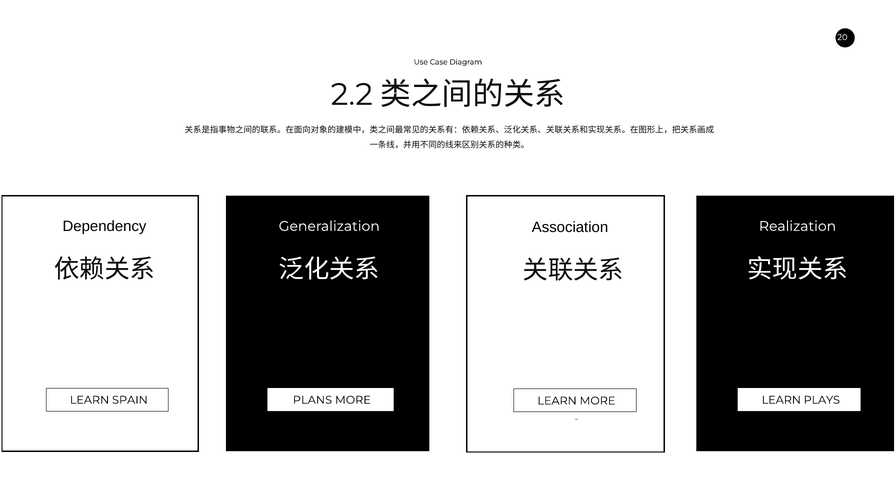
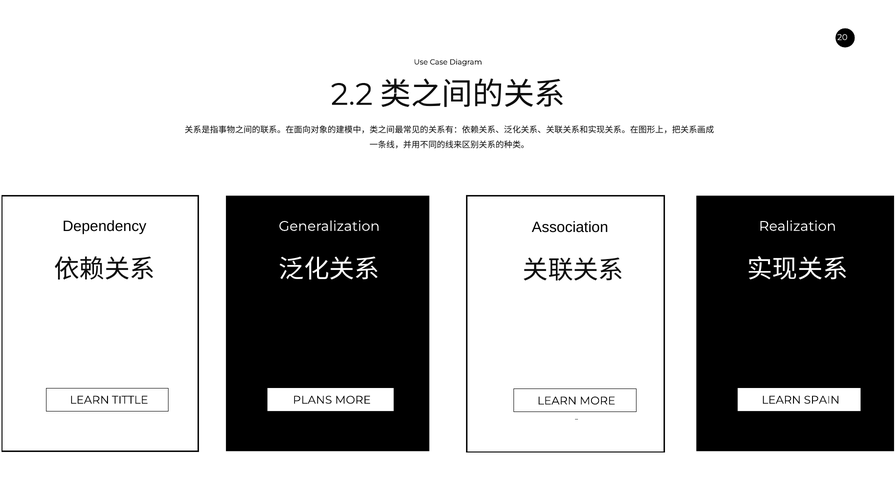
SPAIN: SPAIN -> TITTLE (130, 400)
PLAYS: PLAYS -> SPAIN (822, 400)
